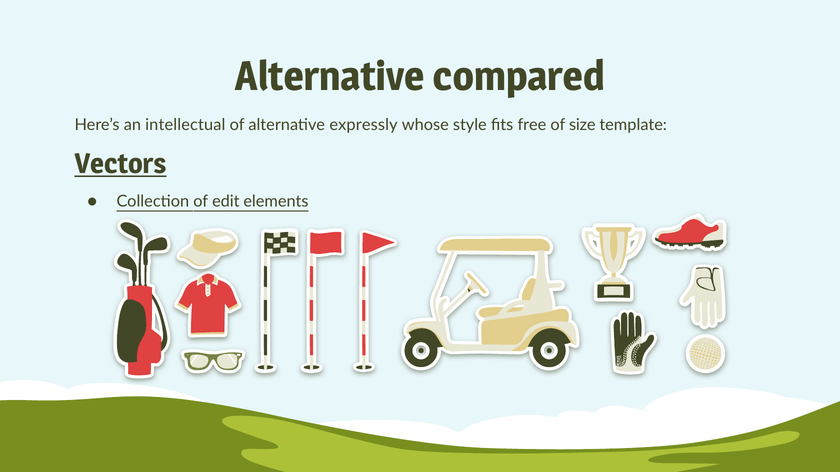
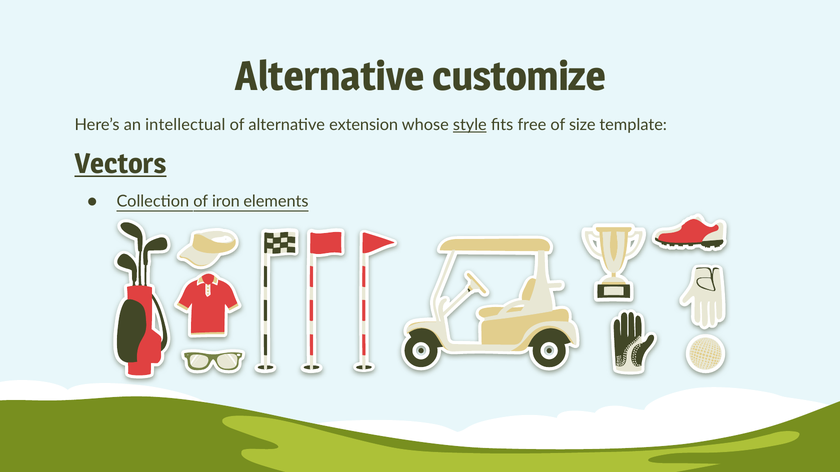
compared: compared -> customize (519, 77)
expressly: expressly -> extension (364, 125)
style underline: none -> present (470, 125)
edit: edit -> iron (226, 202)
